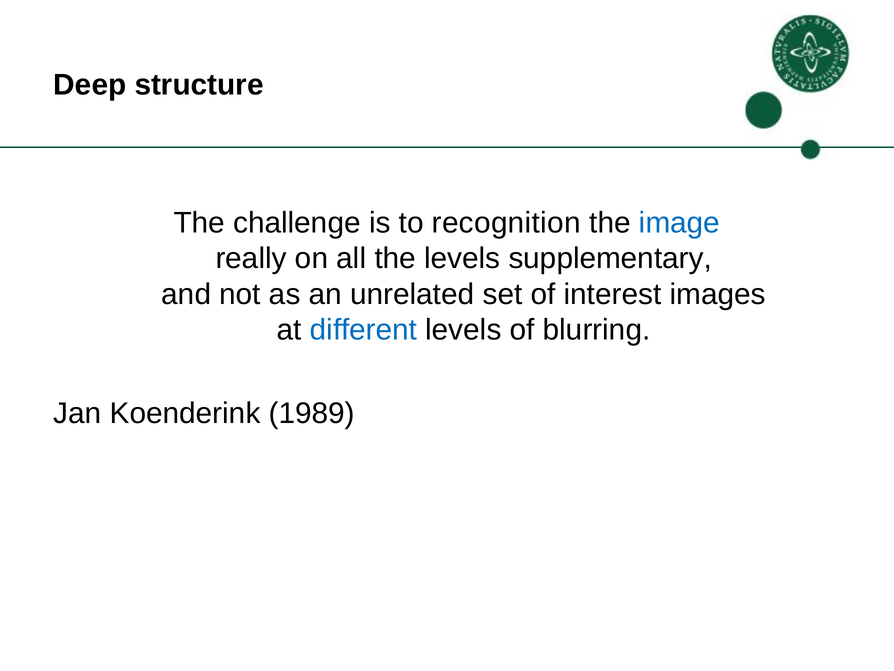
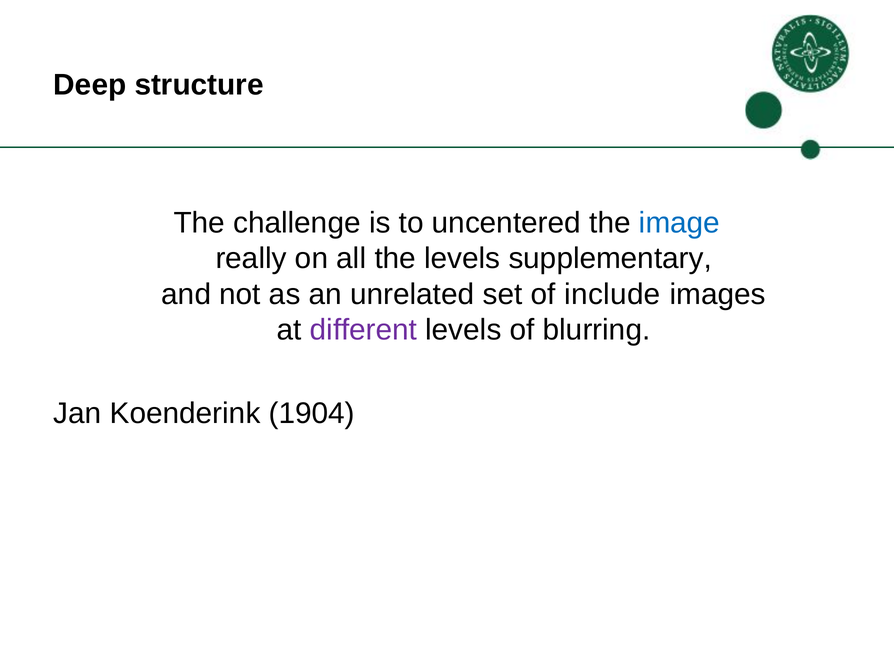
recognition: recognition -> uncentered (506, 223)
interest: interest -> include (612, 294)
different colour: blue -> purple (363, 330)
1989: 1989 -> 1904 (312, 413)
